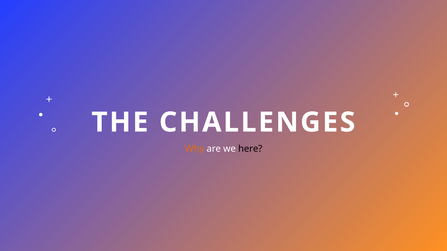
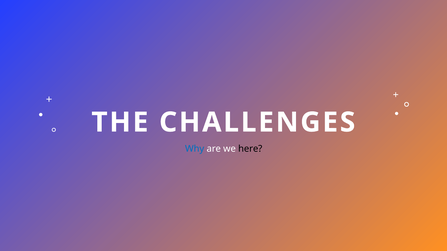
Why colour: orange -> blue (195, 149)
